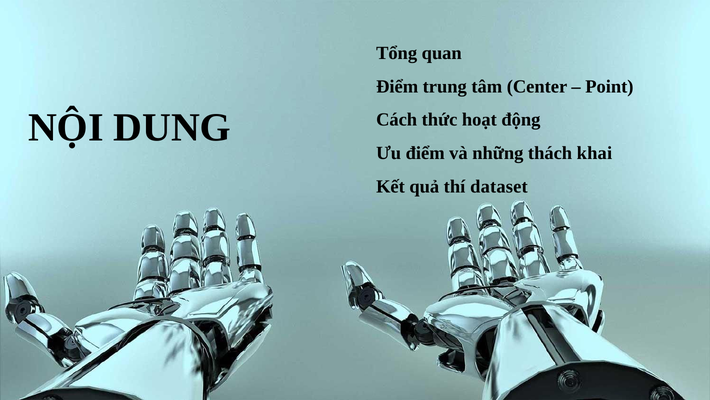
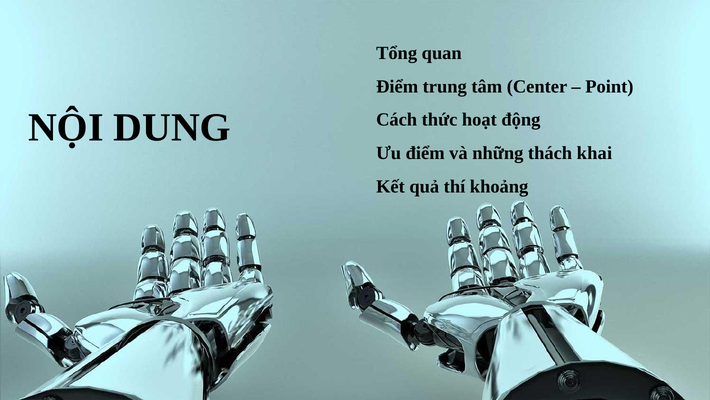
dataset: dataset -> khoảng (499, 186)
